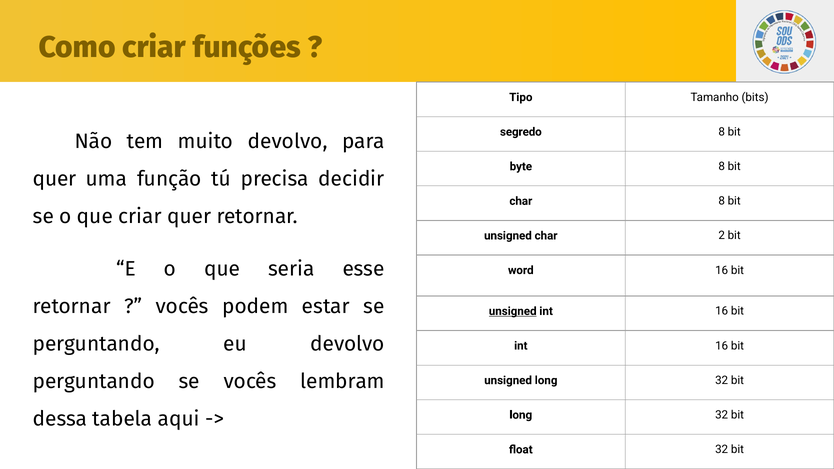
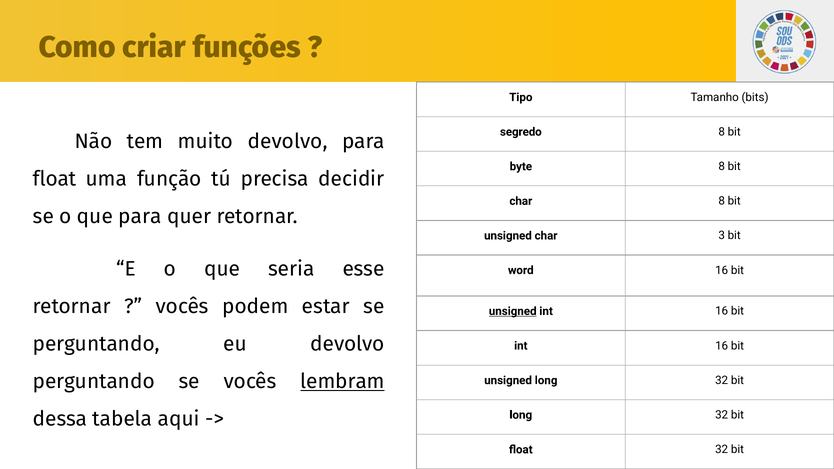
quer: quer -> float (55, 179)
que criar: criar -> para (140, 216)
2: 2 -> 3 (722, 236)
lembram underline: none -> present (343, 382)
